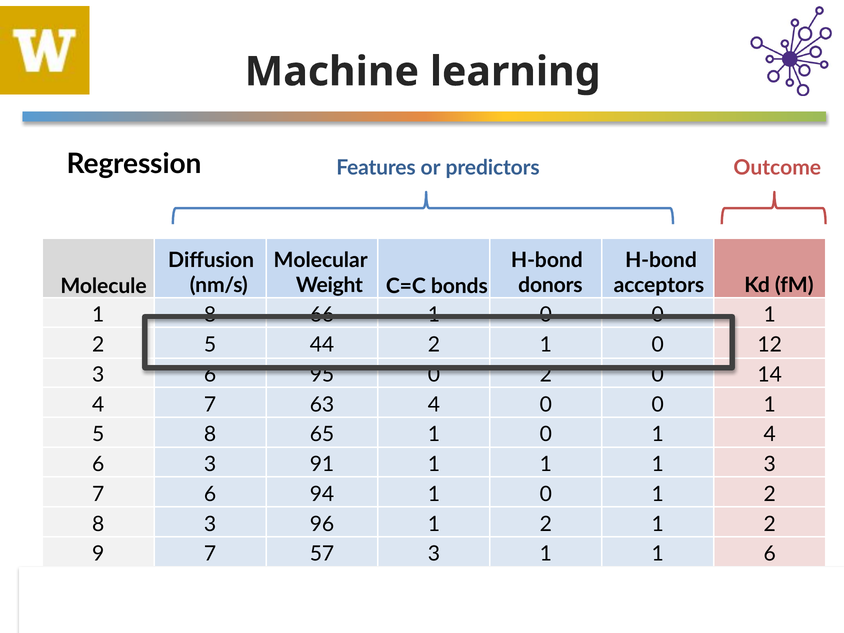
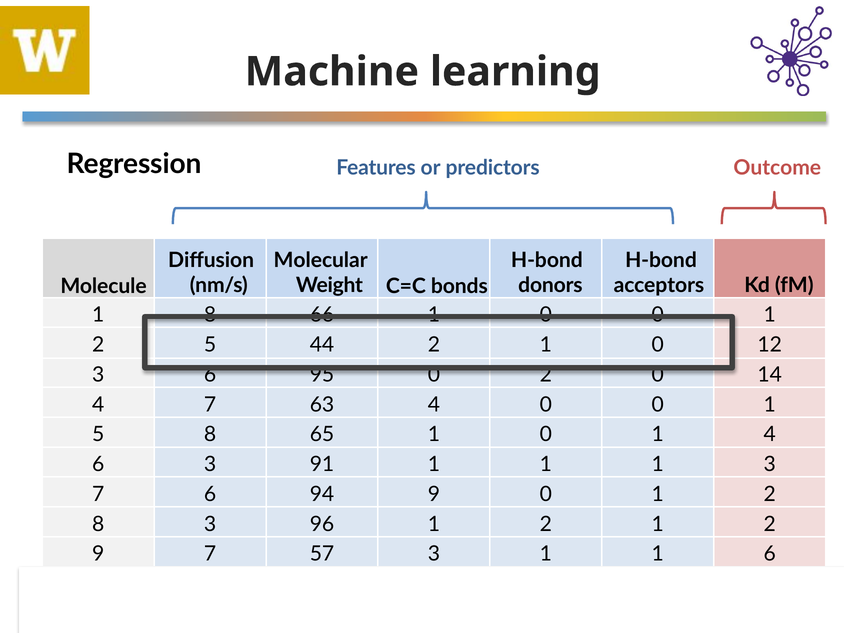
94 1: 1 -> 9 (434, 494)
